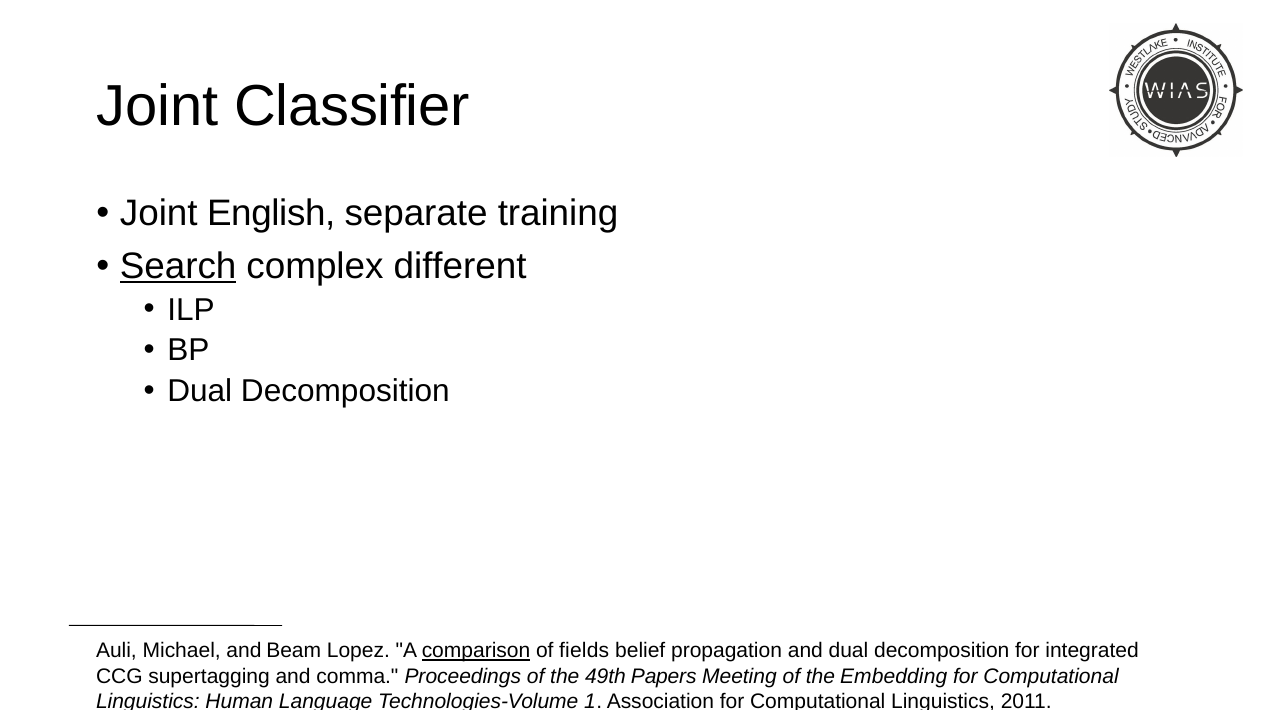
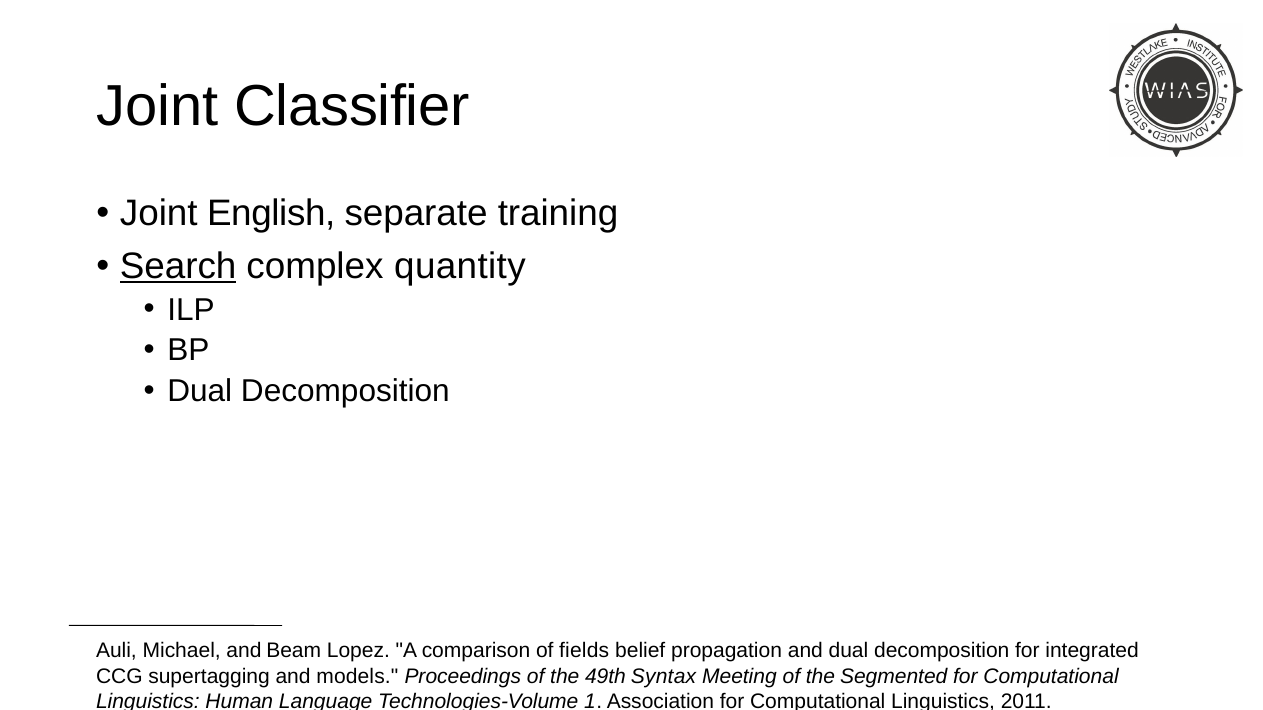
different: different -> quantity (460, 266)
comparison underline: present -> none (476, 651)
comma: comma -> models (357, 677)
Papers: Papers -> Syntax (664, 677)
Embedding: Embedding -> Segmented (894, 677)
